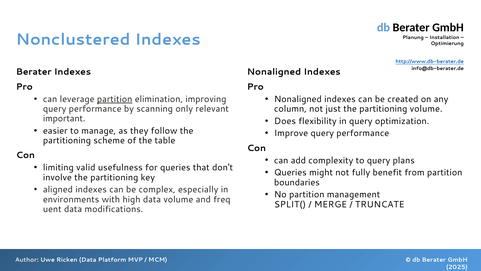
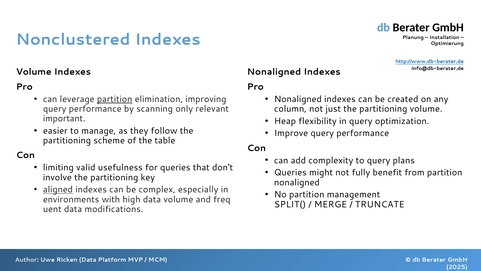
Berater: Berater -> Volume (34, 72)
Does: Does -> Heap (285, 121)
boundaries: boundaries -> nonaligned (297, 182)
aligned underline: none -> present (58, 189)
